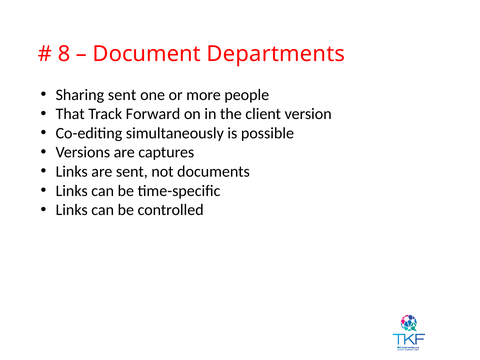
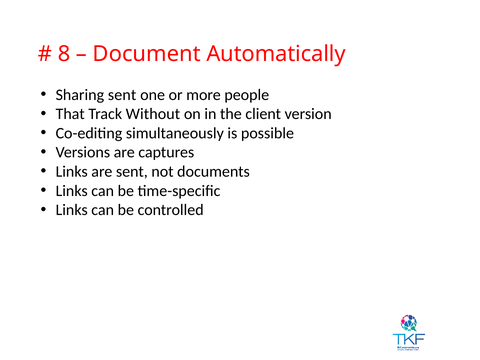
Departments: Departments -> Automatically (276, 54)
Forward: Forward -> Without (153, 114)
